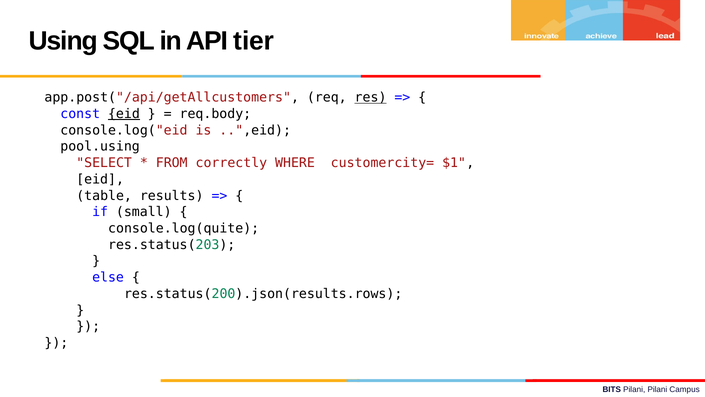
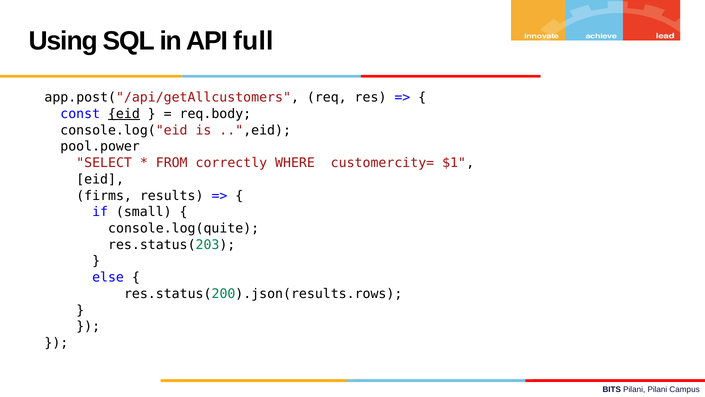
tier: tier -> full (254, 41)
res underline: present -> none (371, 97)
pool.using: pool.using -> pool.power (100, 146)
table: table -> firms (104, 195)
